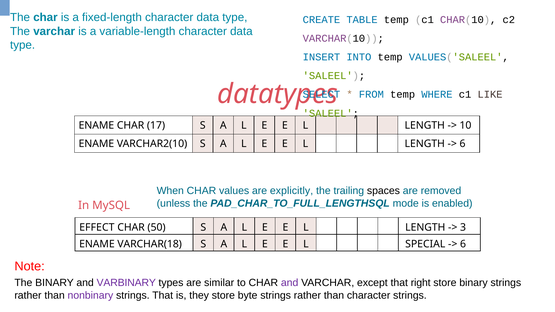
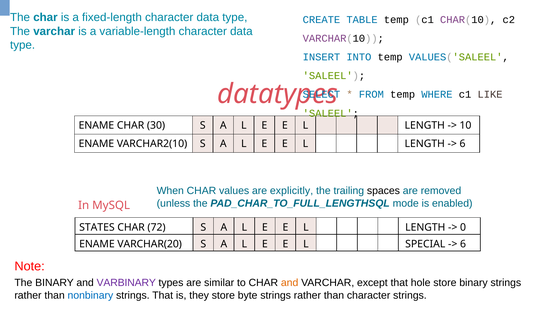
17: 17 -> 30 (156, 126)
EFFECT: EFFECT -> STATES (97, 227)
50: 50 -> 72 (157, 227)
3: 3 -> 0 (463, 227)
VARCHAR(18: VARCHAR(18 -> VARCHAR(20 (150, 244)
and colour: purple -> orange (290, 283)
right: right -> hole (421, 283)
nonbinary colour: purple -> blue (90, 295)
